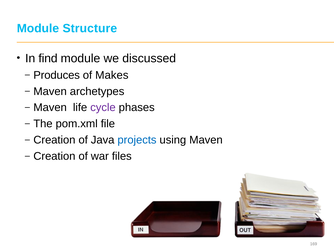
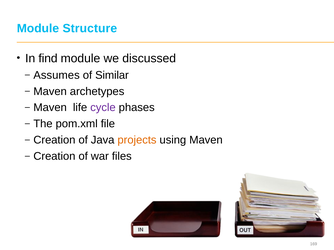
Produces: Produces -> Assumes (57, 75)
Makes: Makes -> Similar (112, 75)
projects colour: blue -> orange (137, 140)
